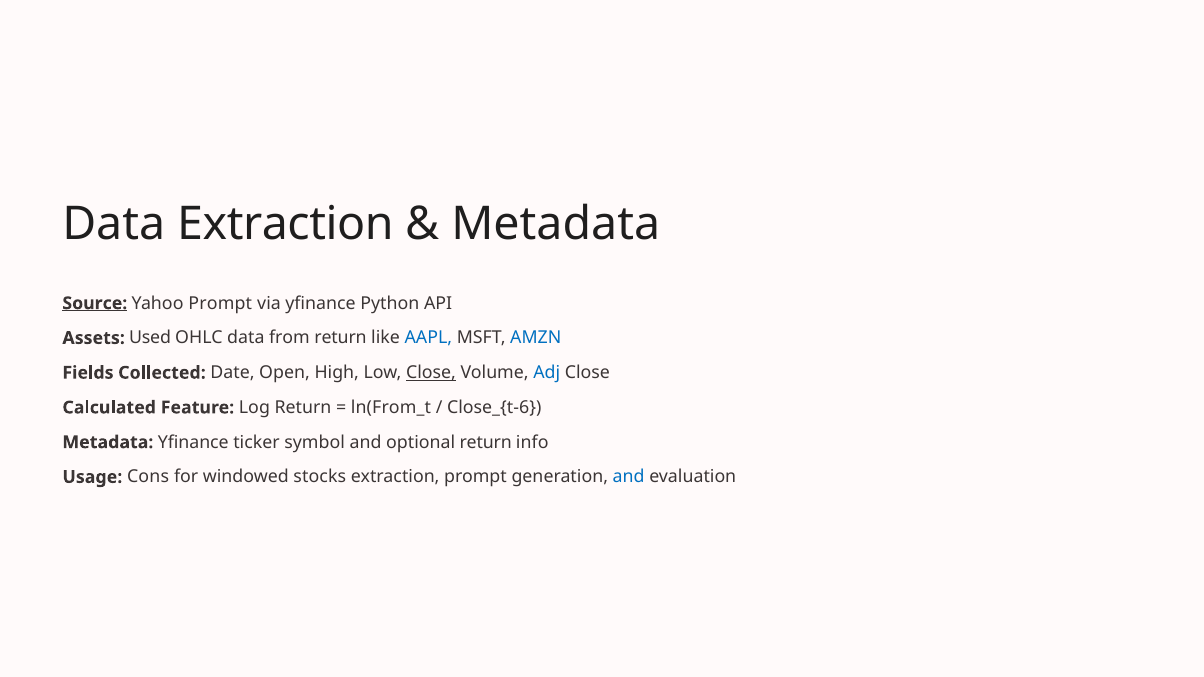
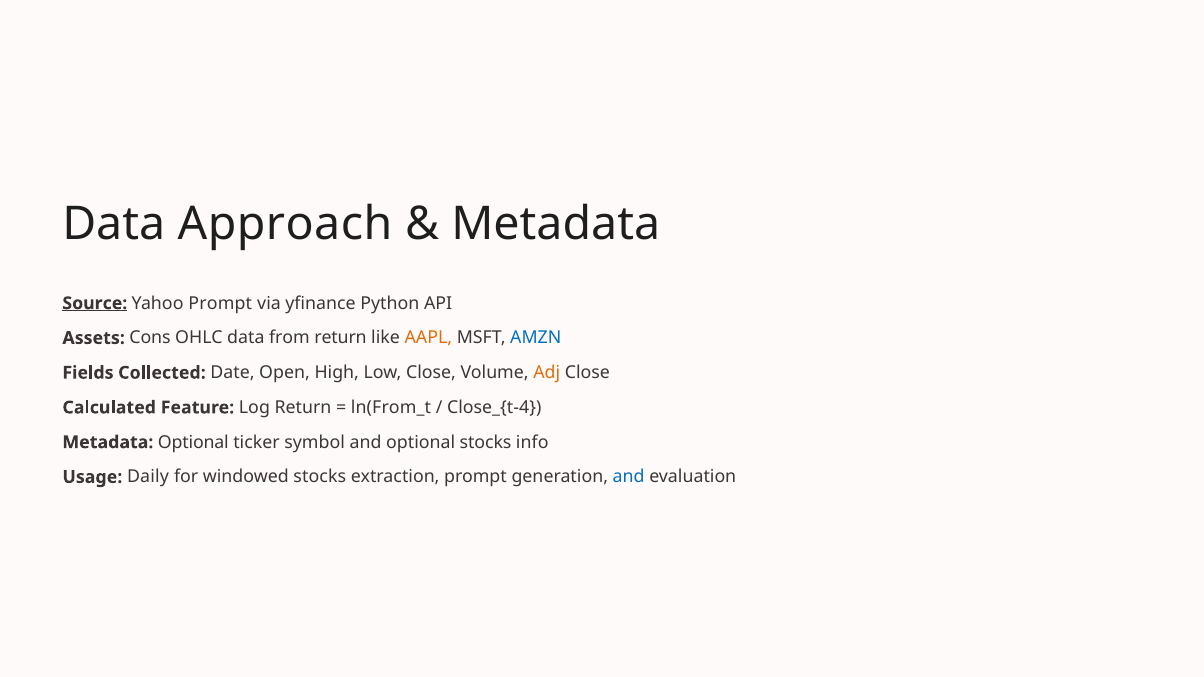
Data Extraction: Extraction -> Approach (285, 224)
Used: Used -> Cons (150, 338)
AAPL colour: blue -> orange (428, 338)
Close underline: present -> none (431, 373)
Adj colour: blue -> orange (547, 373)
Close_{t-6: Close_{t-6 -> Close_{t-4 (494, 408)
Metadata Yfinance: Yfinance -> Optional (193, 442)
optional return: return -> stocks (486, 442)
Cons: Cons -> Daily (148, 477)
